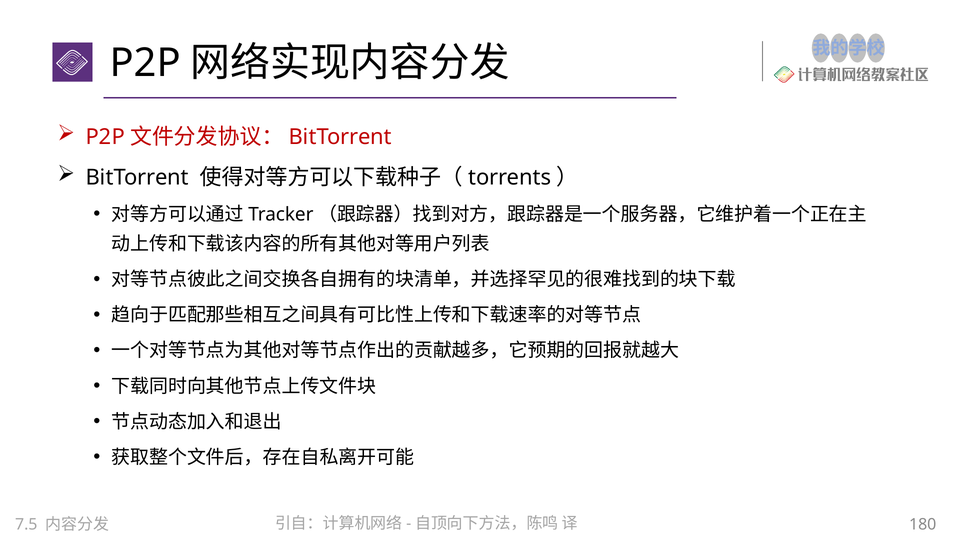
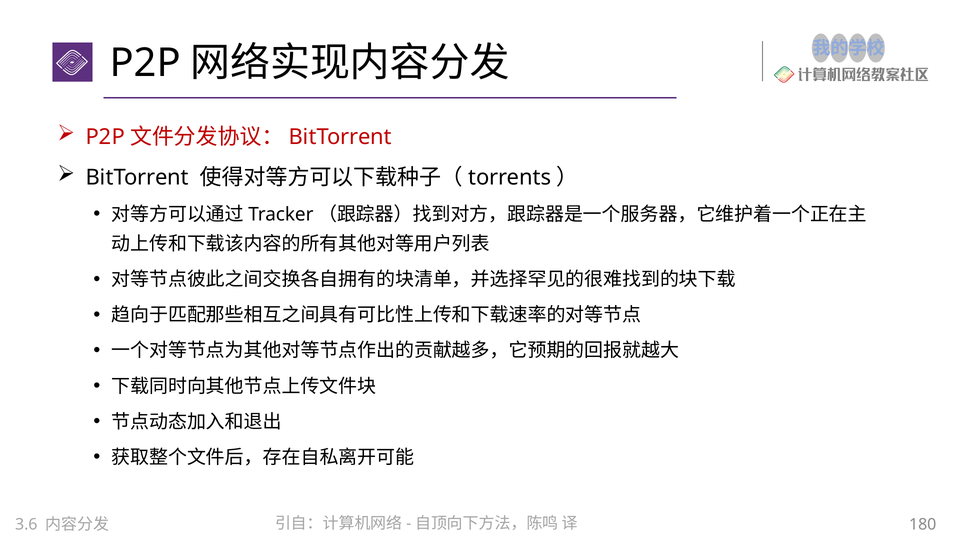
7.5: 7.5 -> 3.6 (26, 524)
